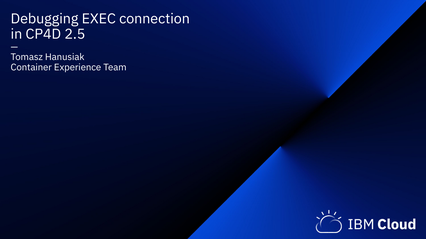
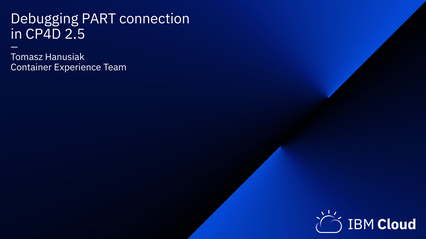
EXEC: EXEC -> PART (99, 19)
